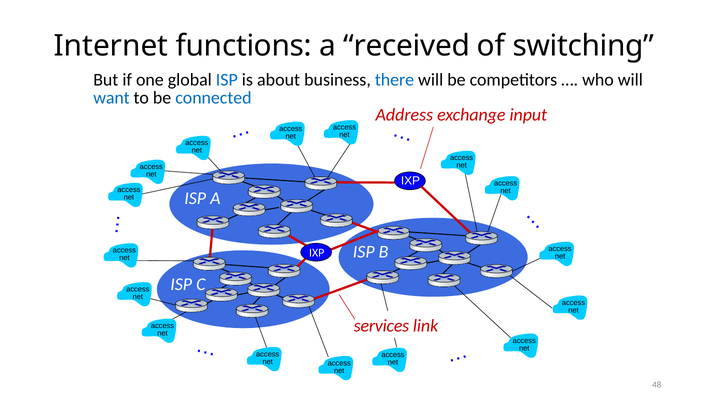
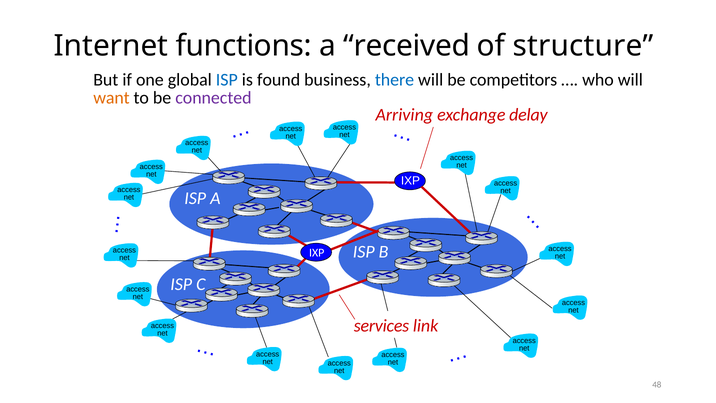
switching: switching -> structure (583, 46)
about: about -> found (279, 80)
want colour: blue -> orange (112, 98)
connected colour: blue -> purple (213, 98)
Address: Address -> Arriving (404, 115)
input: input -> delay (528, 115)
